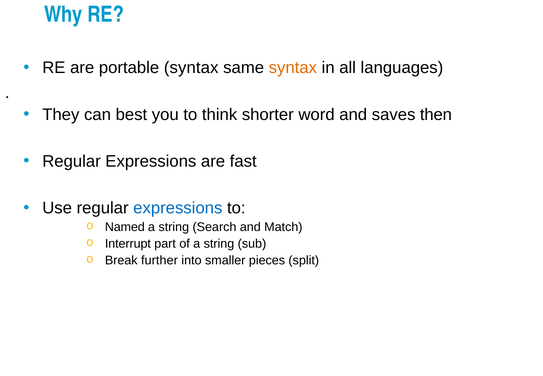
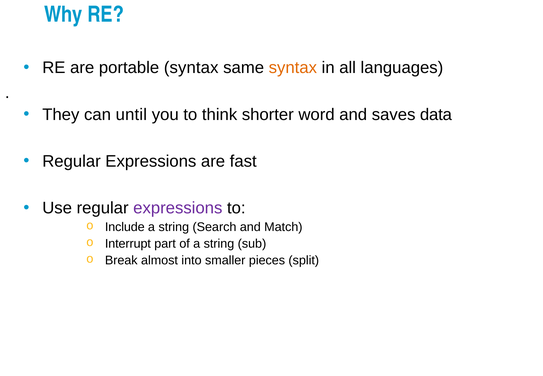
best: best -> until (131, 115)
then: then -> data (436, 115)
expressions colour: blue -> purple (178, 208)
Named: Named -> Include (125, 227)
further: further -> almost (160, 260)
